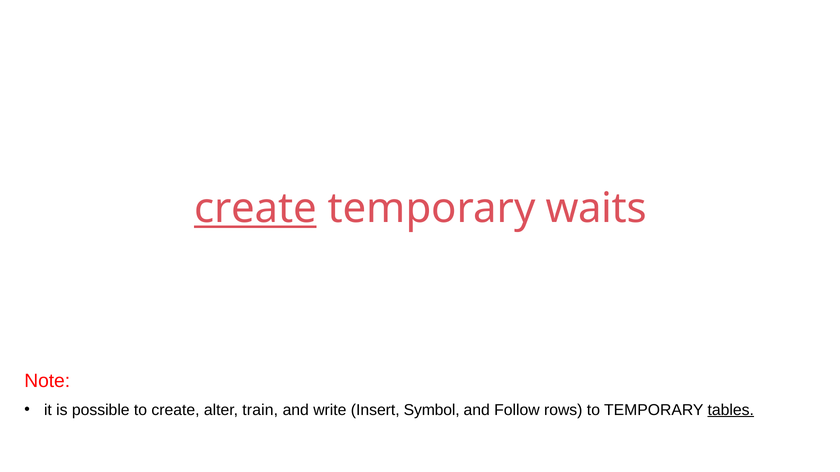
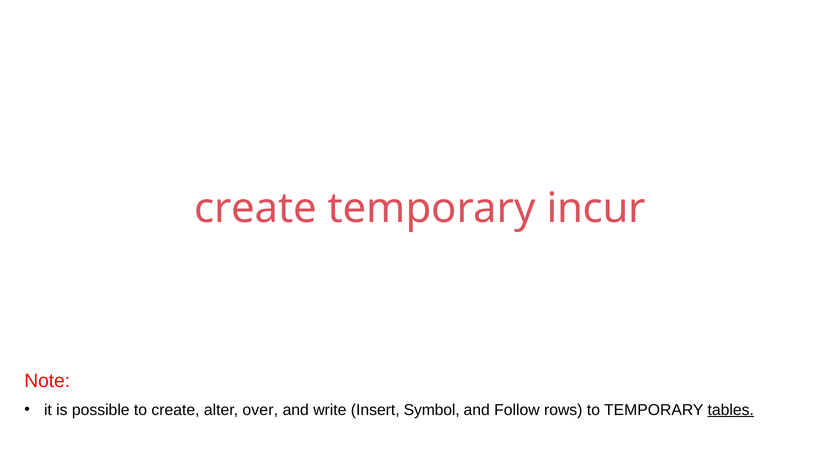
create underline: present -> none (255, 209)
waits: waits -> incur (596, 209)
train: train -> over (260, 410)
